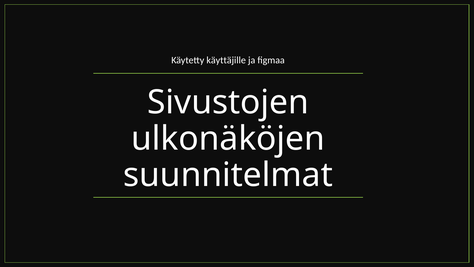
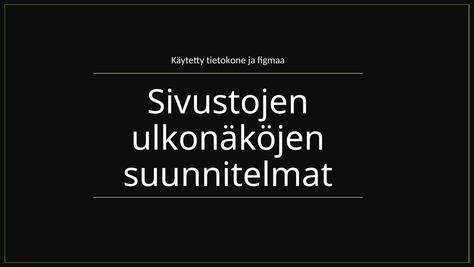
käyttäjille: käyttäjille -> tietokone (226, 60)
